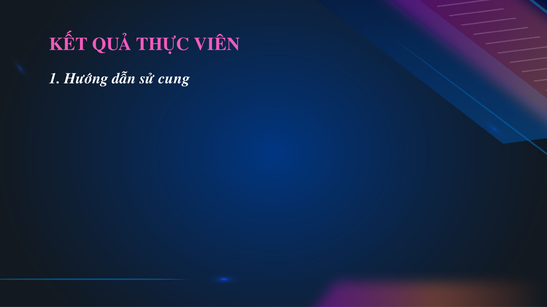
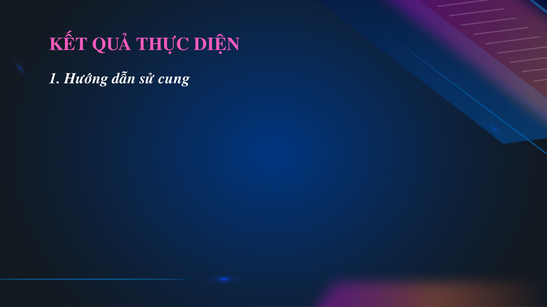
VIÊN: VIÊN -> DIỆN (217, 44)
